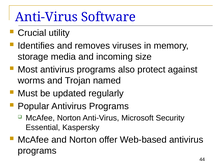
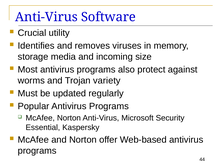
named: named -> variety (107, 81)
